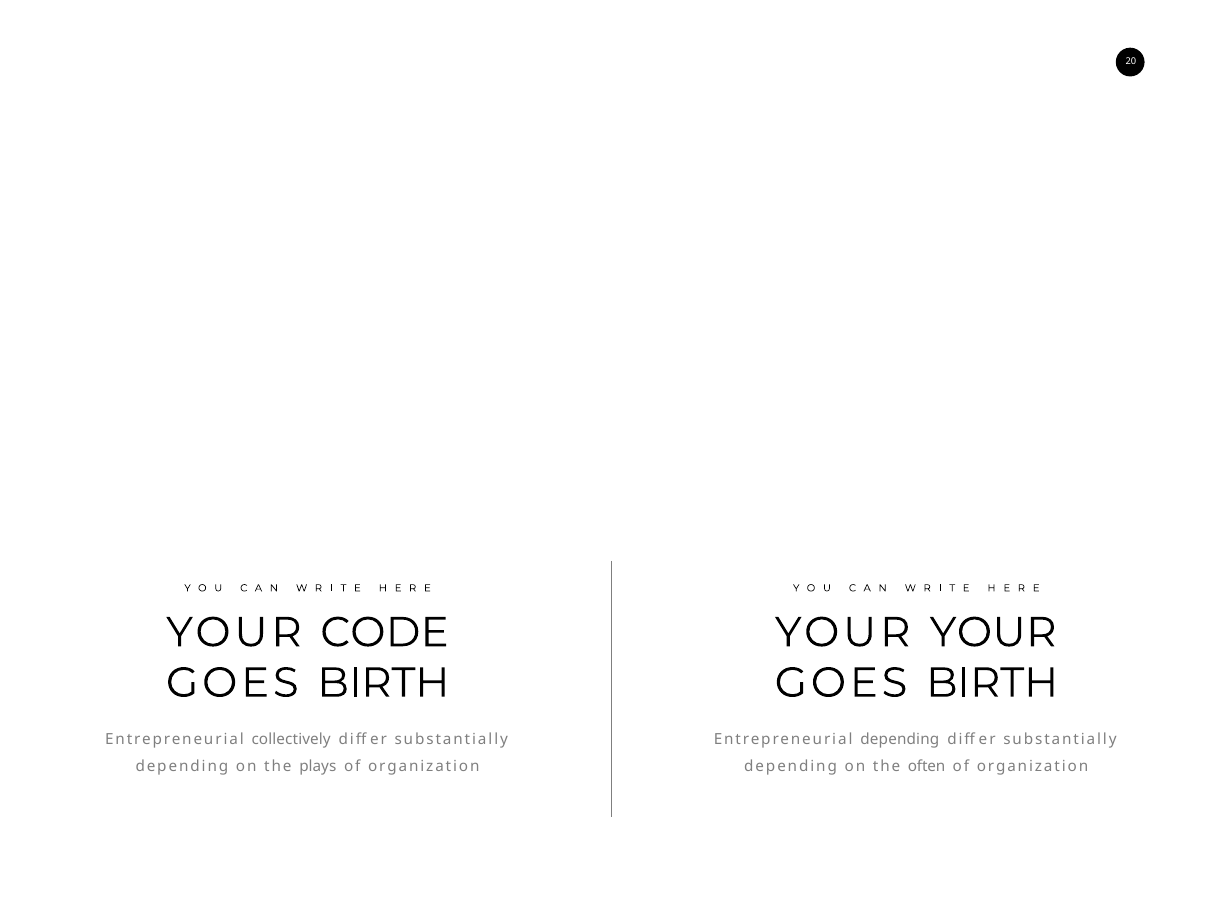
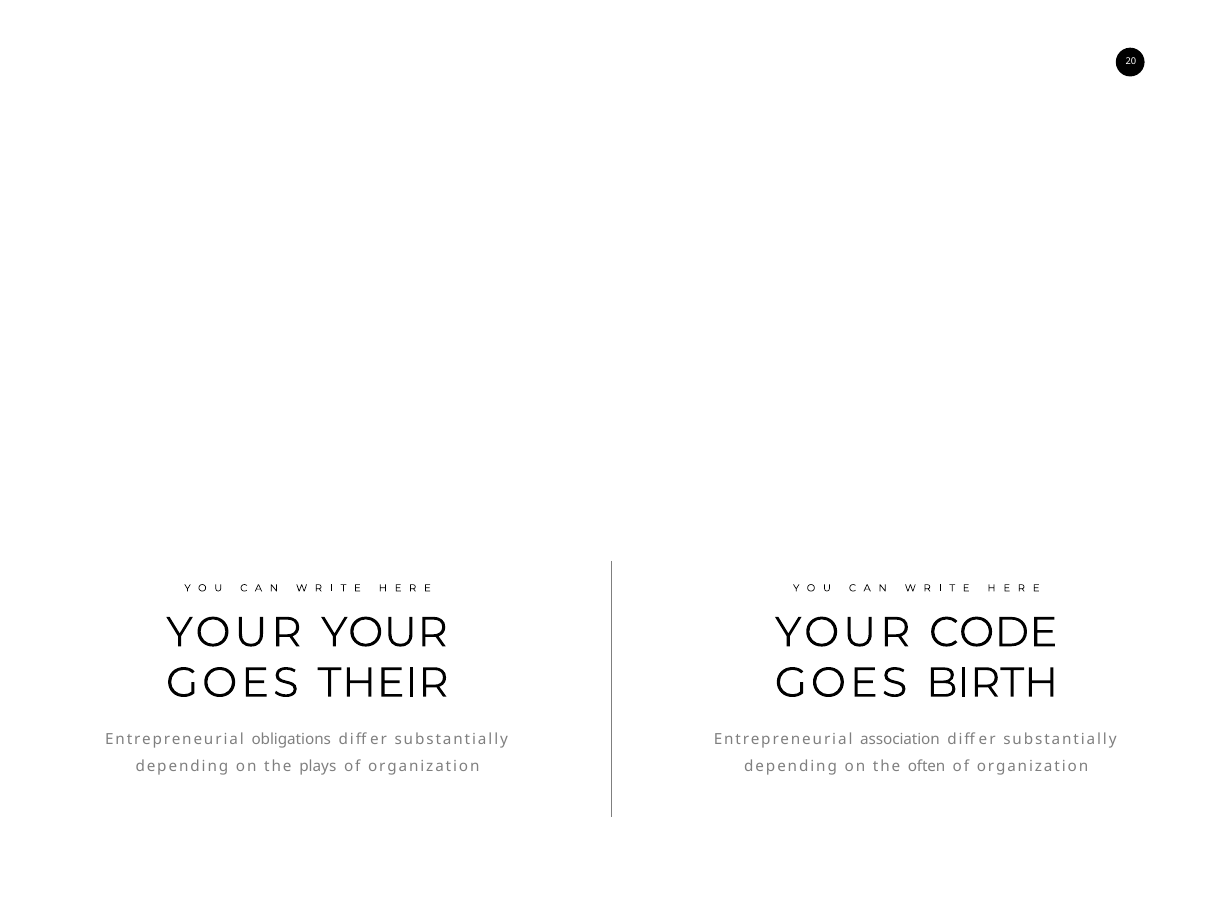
YOUR CODE: CODE -> YOUR (384, 632)
YOUR YOUR: YOUR -> CODE (993, 632)
BIRTH: BIRTH -> THEIR (383, 682)
collectively: collectively -> obligations (291, 739)
Entrepreneurial depending: depending -> association (900, 739)
